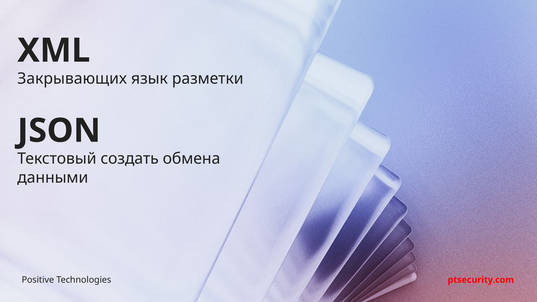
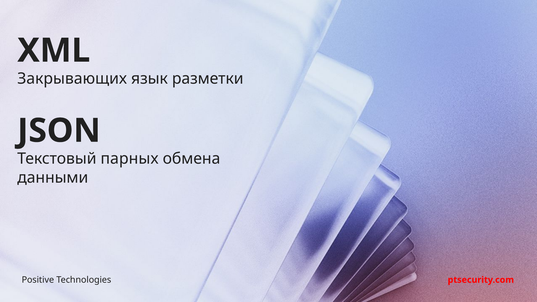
создать: создать -> парных (130, 159)
